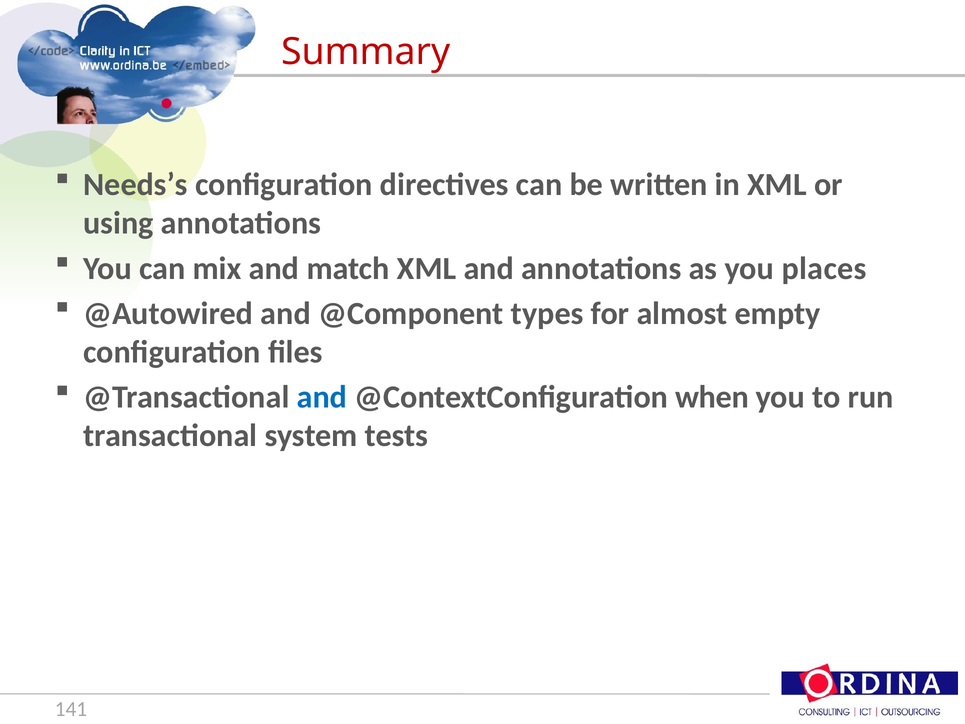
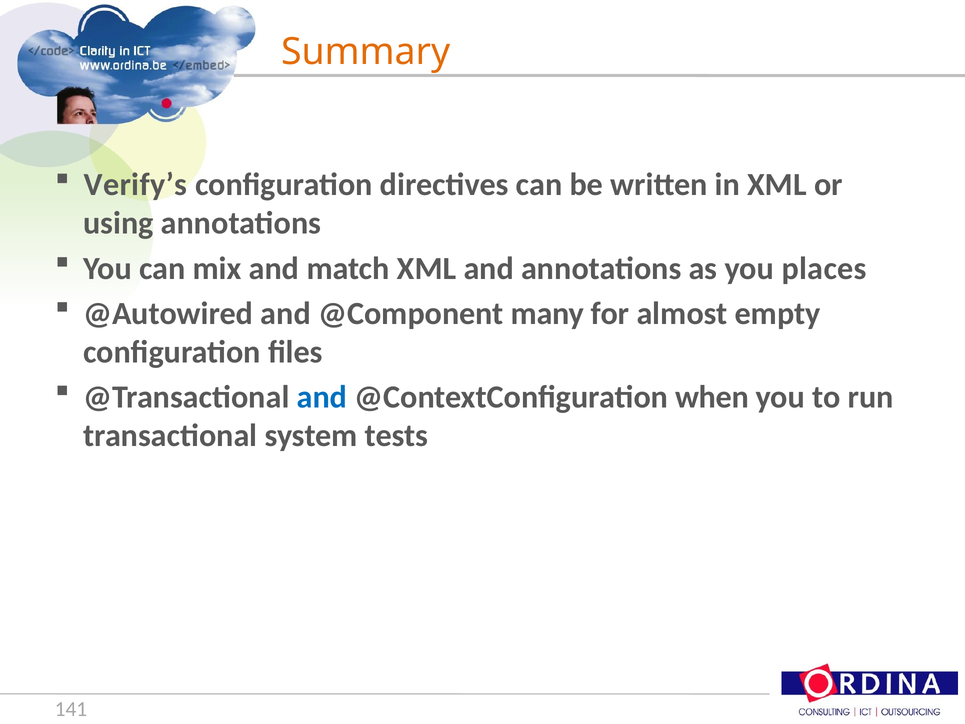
Summary colour: red -> orange (366, 52)
Needs’s: Needs’s -> Verify’s (135, 185)
types: types -> many (547, 313)
